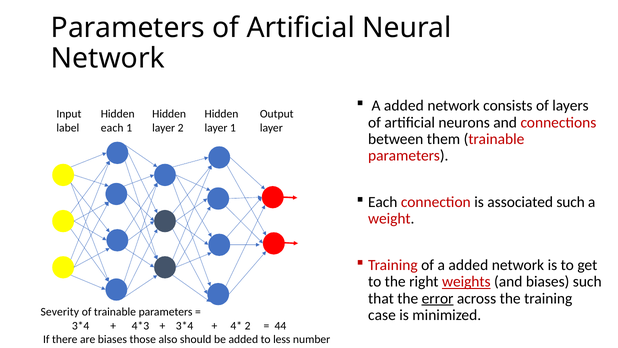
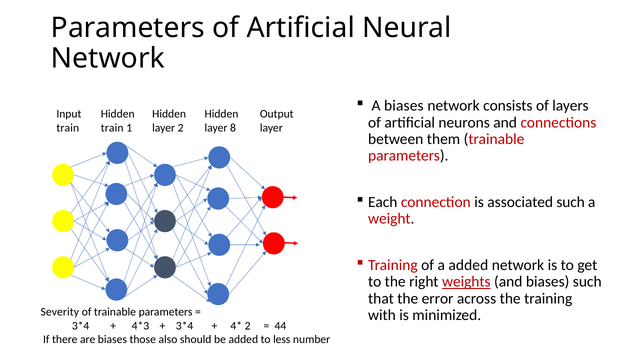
added: added -> biases (404, 106)
label: label -> train (68, 128)
each: each -> train (112, 128)
layer 1: 1 -> 8 (233, 128)
error underline: present -> none (438, 298)
case: case -> with (382, 315)
